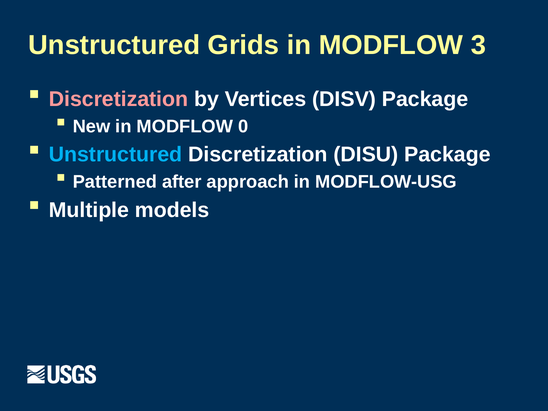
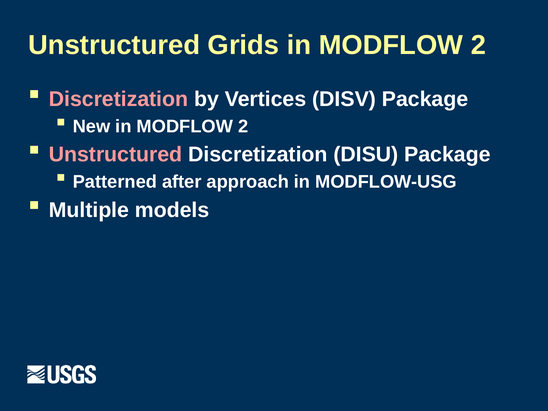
Grids in MODFLOW 3: 3 -> 2 (478, 45)
New in MODFLOW 0: 0 -> 2 (243, 126)
Unstructured colour: light blue -> pink (116, 155)
